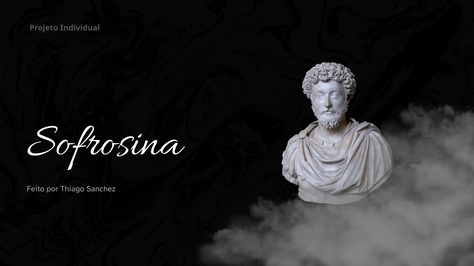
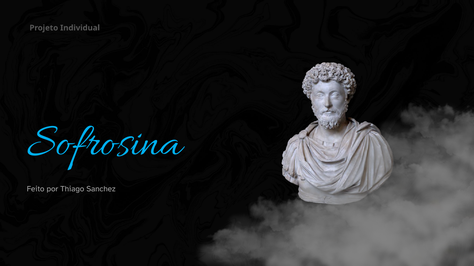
Sofrosina colour: white -> light blue (104, 139)
